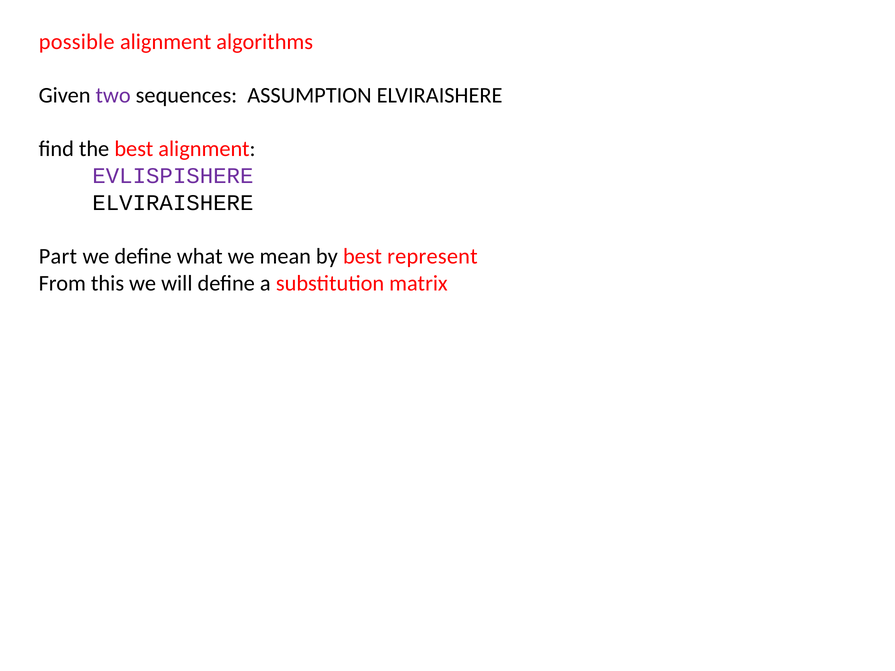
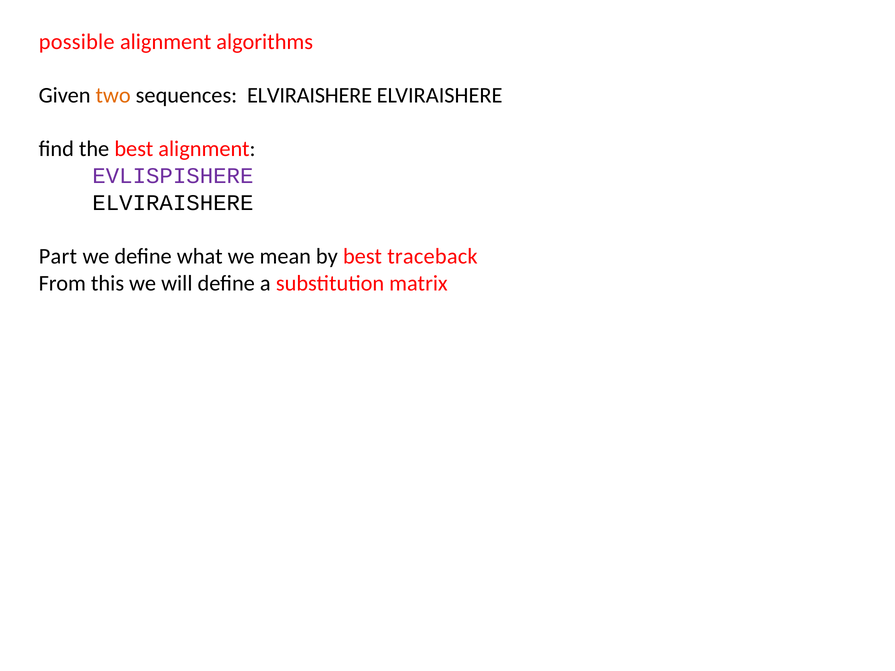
two colour: purple -> orange (113, 95)
sequences ASSUMPTION: ASSUMPTION -> ELVIRAISHERE (310, 95)
represent: represent -> traceback (432, 257)
